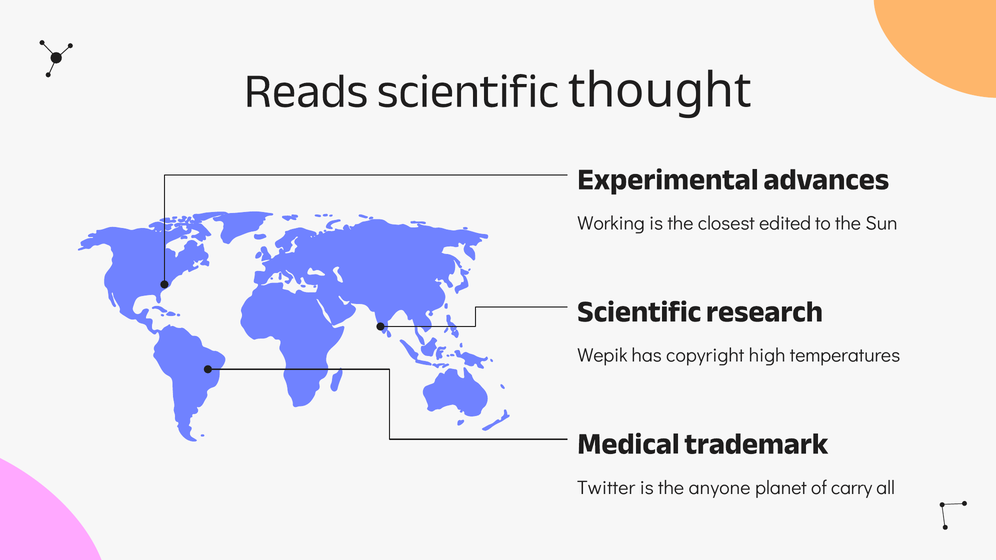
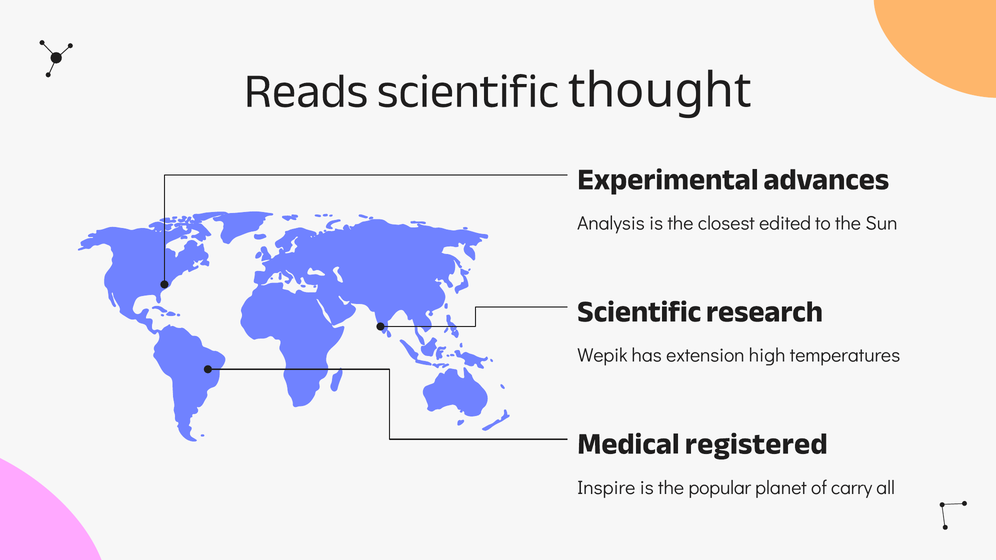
Working: Working -> Analysis (611, 223)
copyright: copyright -> extension (705, 356)
trademark: trademark -> registered (756, 444)
Twitter: Twitter -> Inspire (606, 488)
anyone: anyone -> popular (720, 488)
